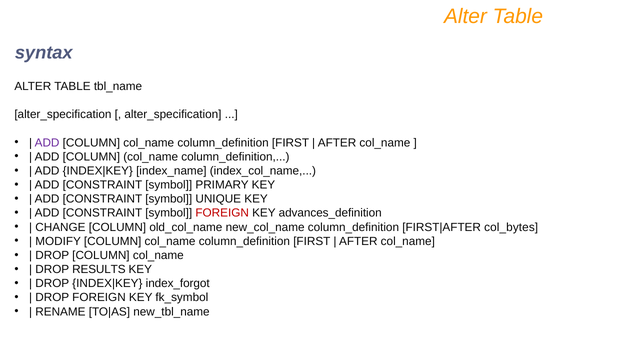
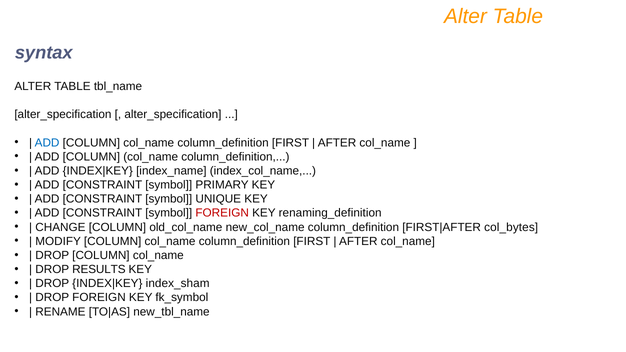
ADD colour: purple -> blue (47, 143)
advances_definition: advances_definition -> renaming_definition (330, 213)
index_forgot: index_forgot -> index_sham (178, 284)
